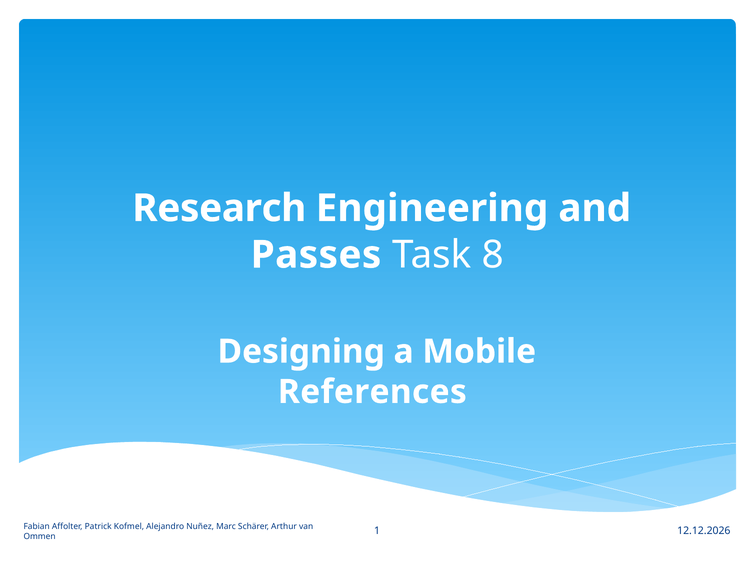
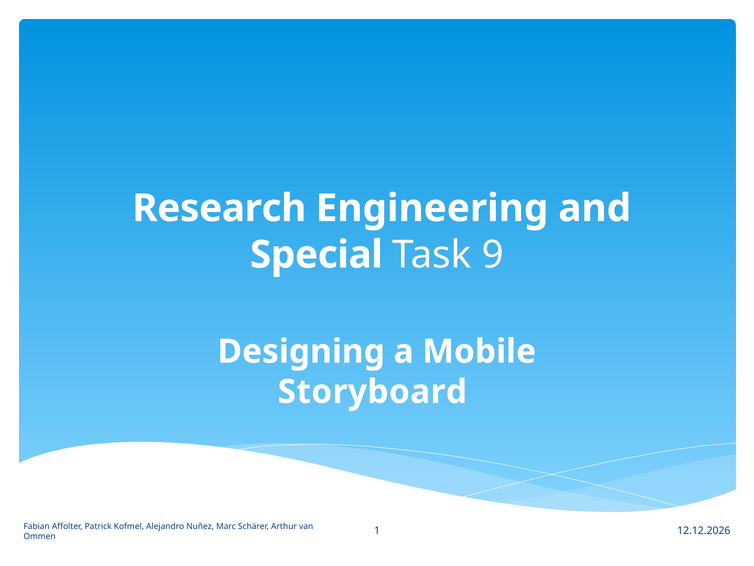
Passes: Passes -> Special (316, 255)
8: 8 -> 9 (493, 255)
References: References -> Storyboard (372, 392)
